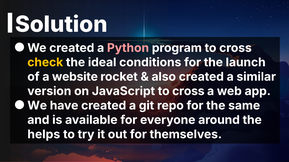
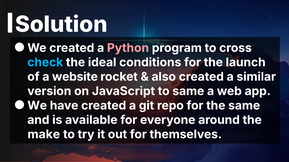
check colour: yellow -> light blue (45, 63)
JavaScript to cross: cross -> same (188, 91)
helps: helps -> make (44, 135)
